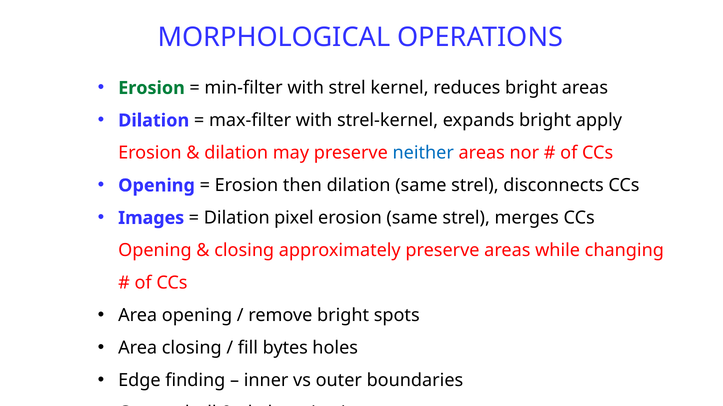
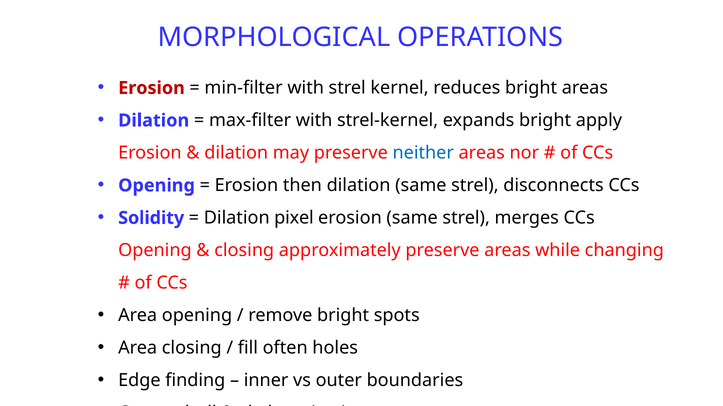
Erosion colour: green -> red (151, 88)
Images: Images -> Solidity (151, 218)
bytes: bytes -> often (285, 348)
